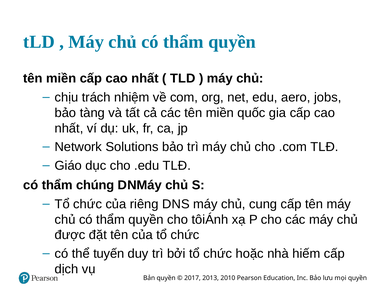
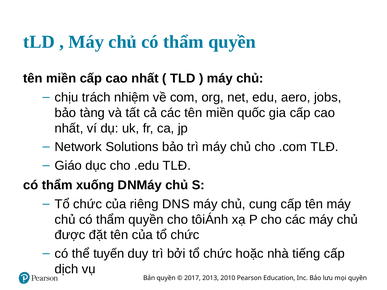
chúng: chúng -> xuống (95, 185)
hiếm: hiếm -> tiếng (306, 254)
